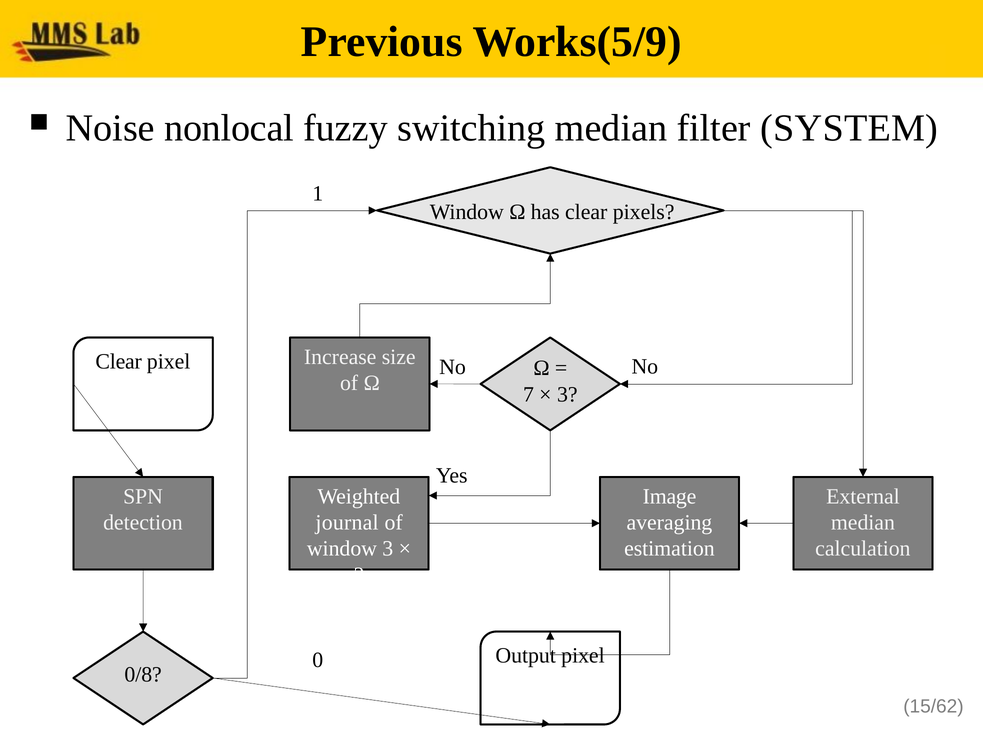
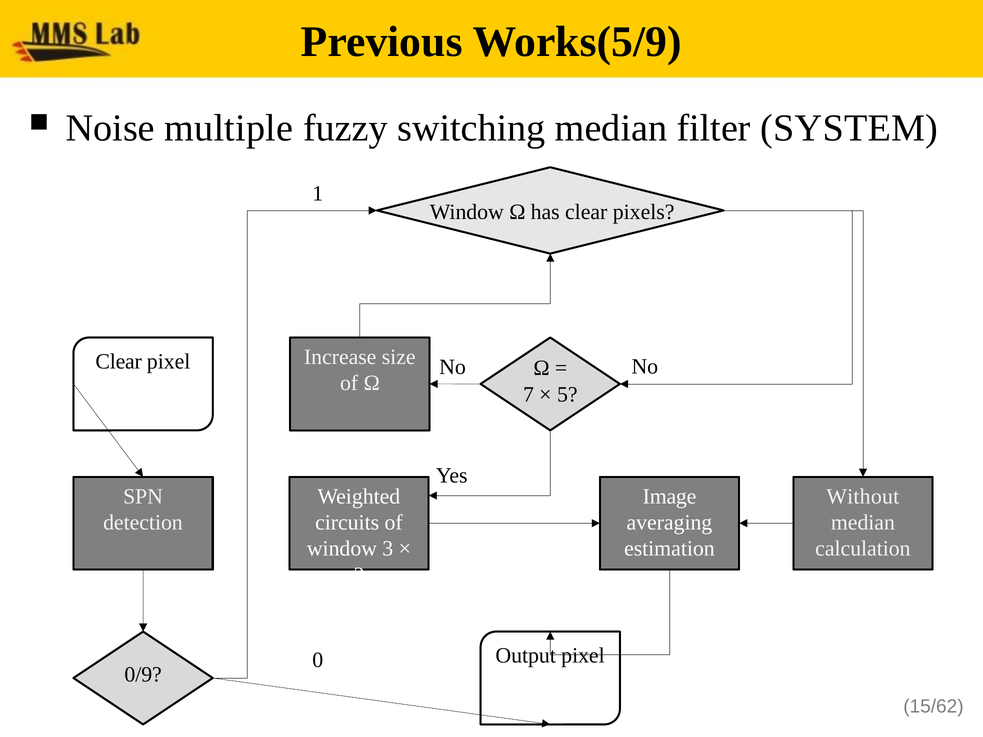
nonlocal: nonlocal -> multiple (229, 128)
3: 3 -> 5 (567, 395)
External: External -> Without (863, 496)
journal: journal -> circuits (347, 523)
0/8: 0/8 -> 0/9 (143, 675)
